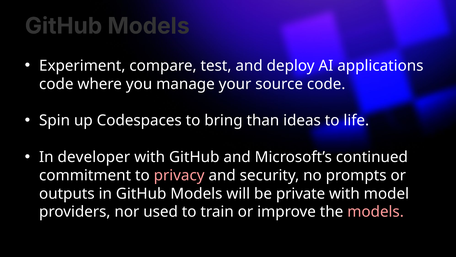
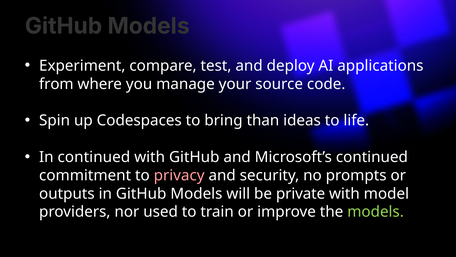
code: code -> from (56, 84)
In developer: developer -> continued (94, 157)
models colour: pink -> light green (376, 212)
